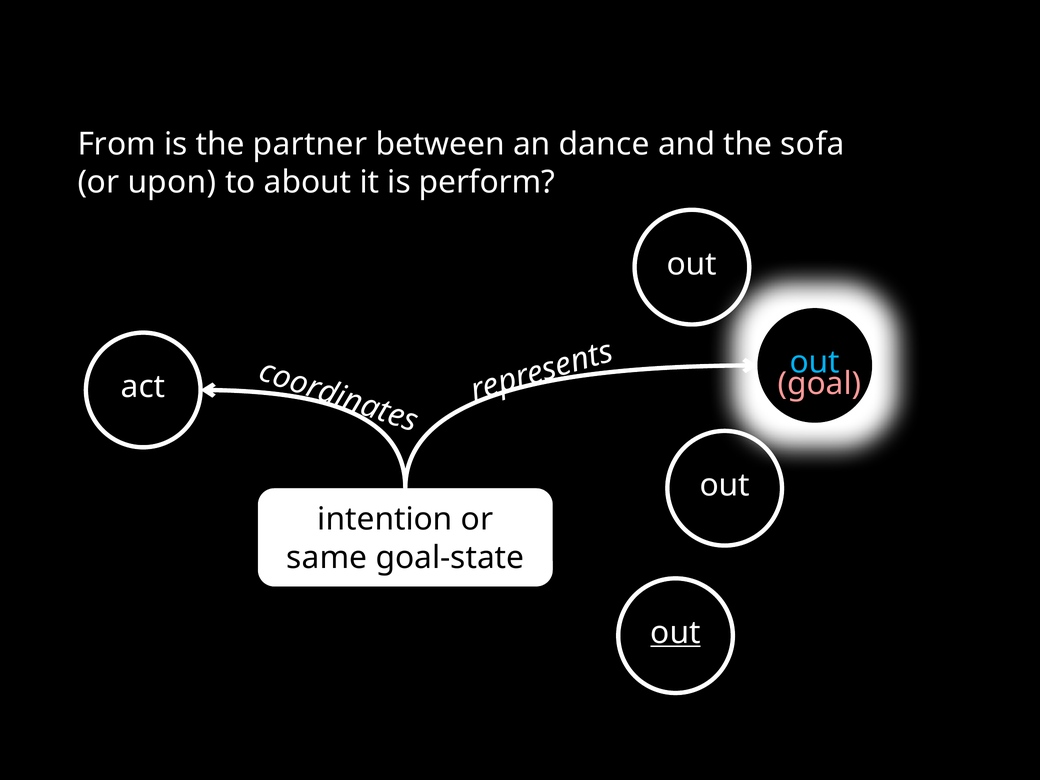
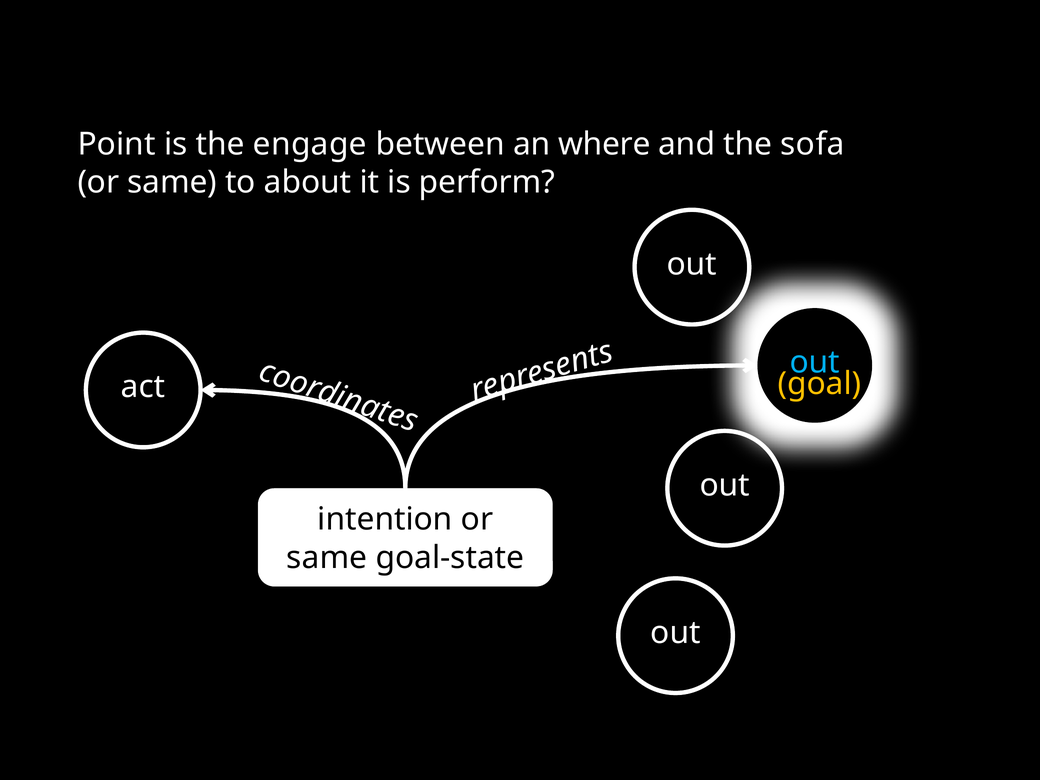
From: From -> Point (117, 144)
partner: partner -> engage (310, 144)
dance: dance -> where (604, 144)
upon: upon -> same (172, 182)
goal colour: pink -> yellow (819, 384)
out underline: present -> none (676, 633)
